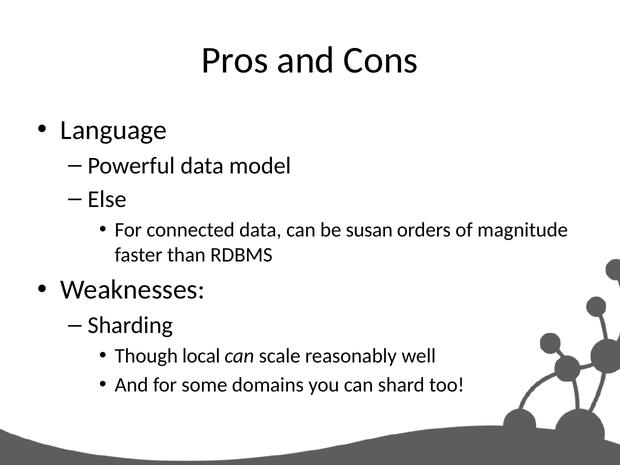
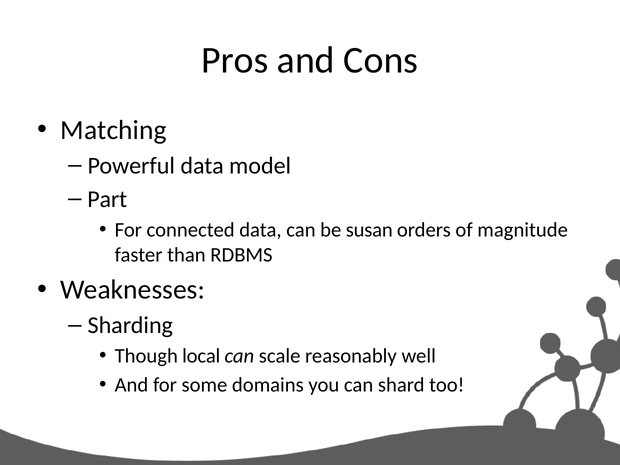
Language: Language -> Matching (114, 130)
Else: Else -> Part (107, 199)
